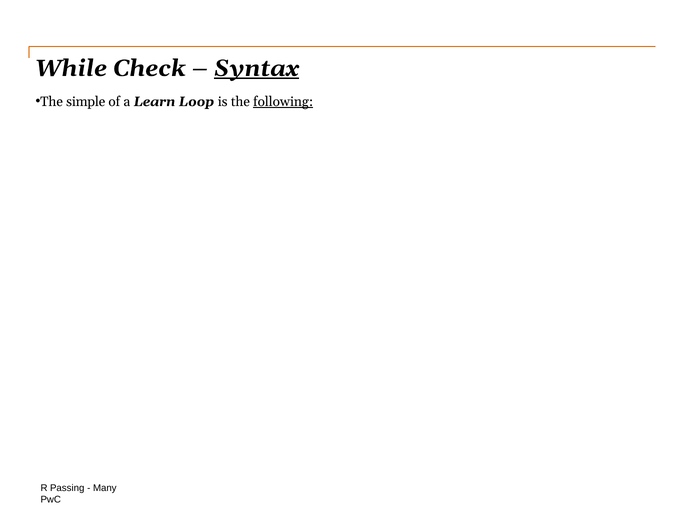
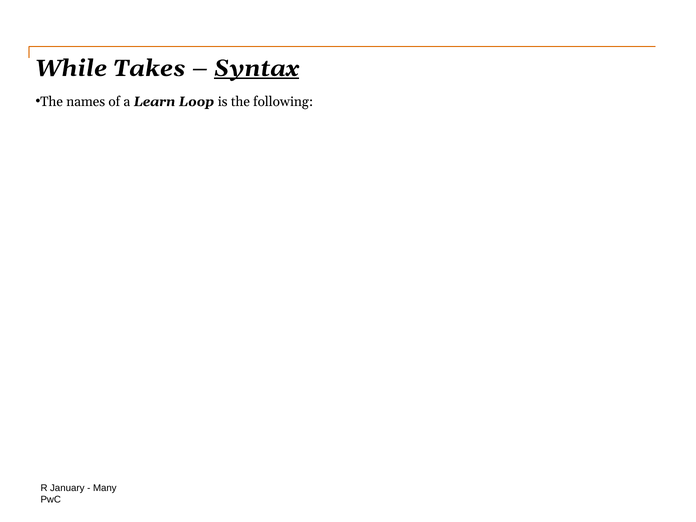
Check: Check -> Takes (149, 68)
simple: simple -> names (86, 102)
following underline: present -> none (283, 102)
Passing: Passing -> January (67, 488)
